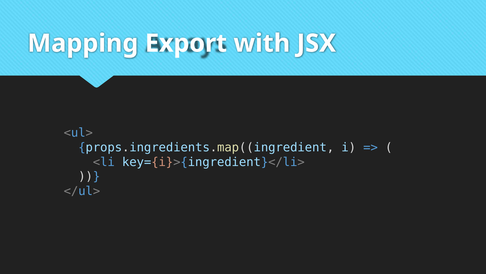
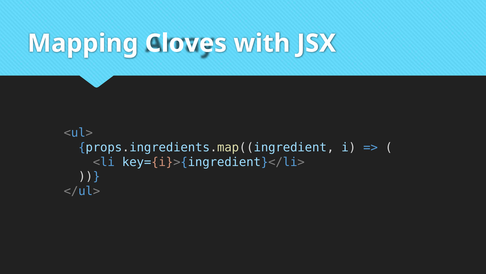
Export: Export -> Cloves (186, 43)
